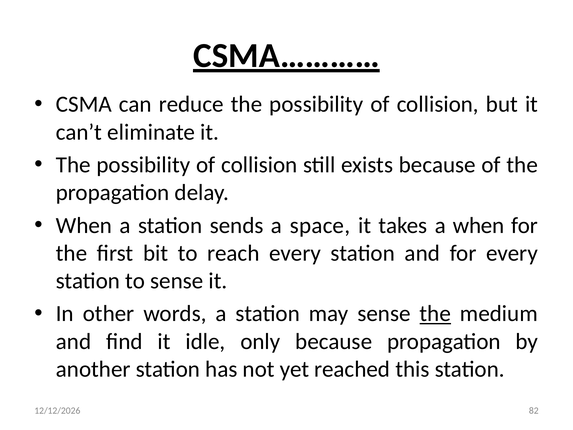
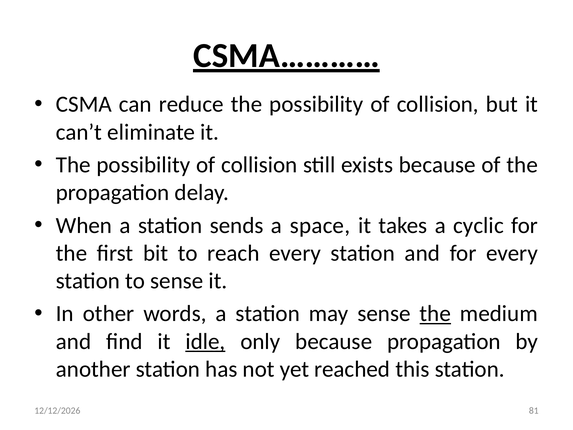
a when: when -> cyclic (478, 225)
idle underline: none -> present (205, 341)
82: 82 -> 81 (534, 410)
